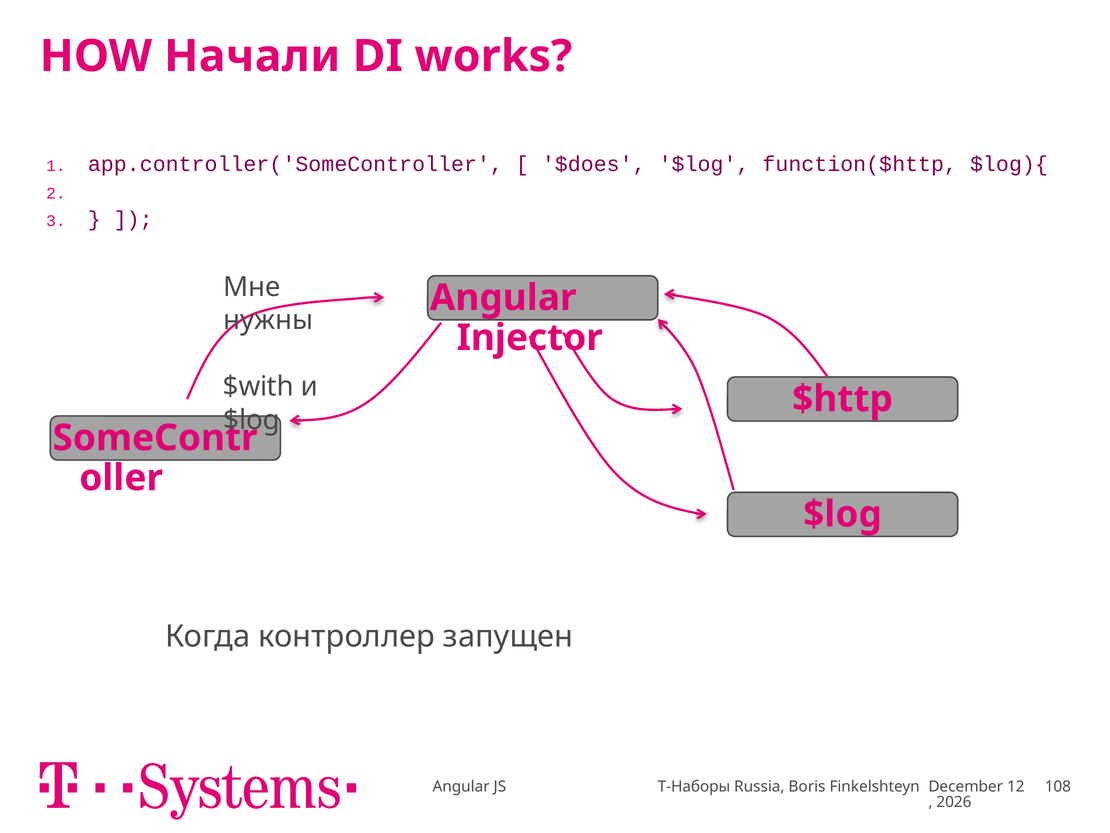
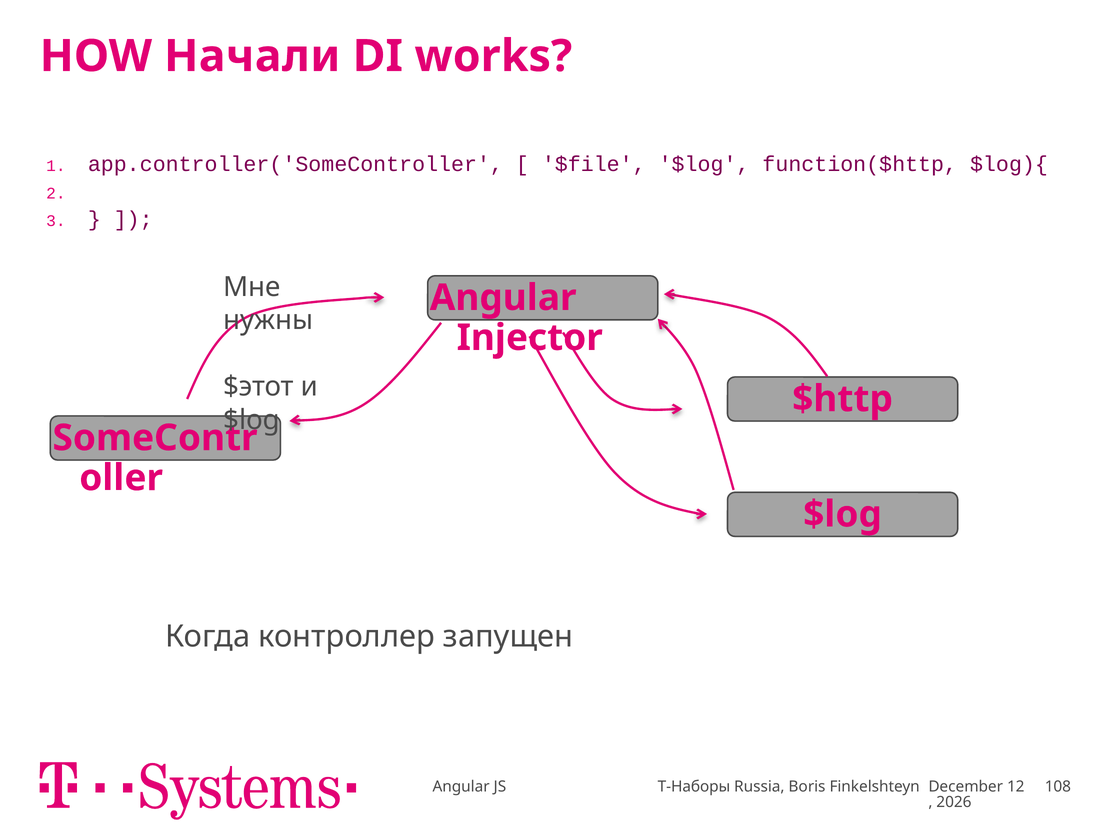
$does: $does -> $file (594, 164)
$with: $with -> $этот (258, 387)
